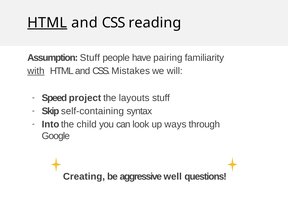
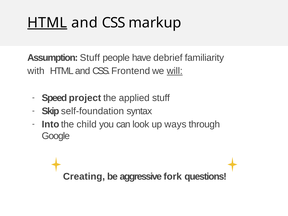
reading: reading -> markup (155, 23)
pairing: pairing -> debrief (168, 58)
with underline: present -> none (36, 71)
Mistakes: Mistakes -> Frontend (131, 71)
will underline: none -> present (175, 71)
layouts: layouts -> applied (134, 98)
self-containing: self-containing -> self-foundation (92, 111)
well: well -> fork (173, 176)
